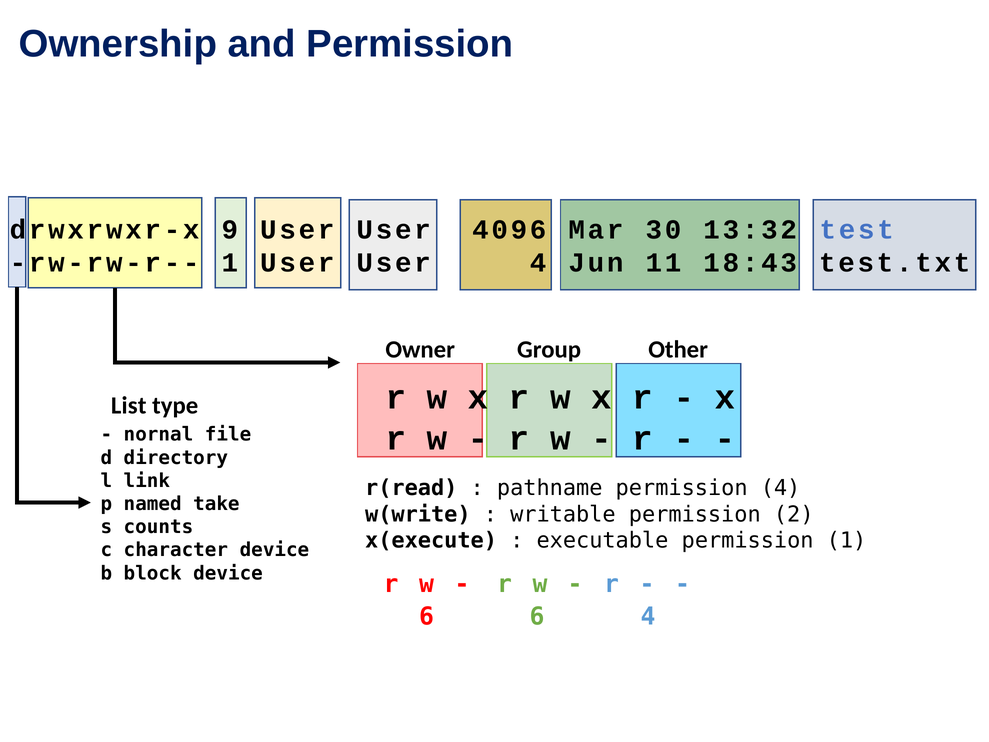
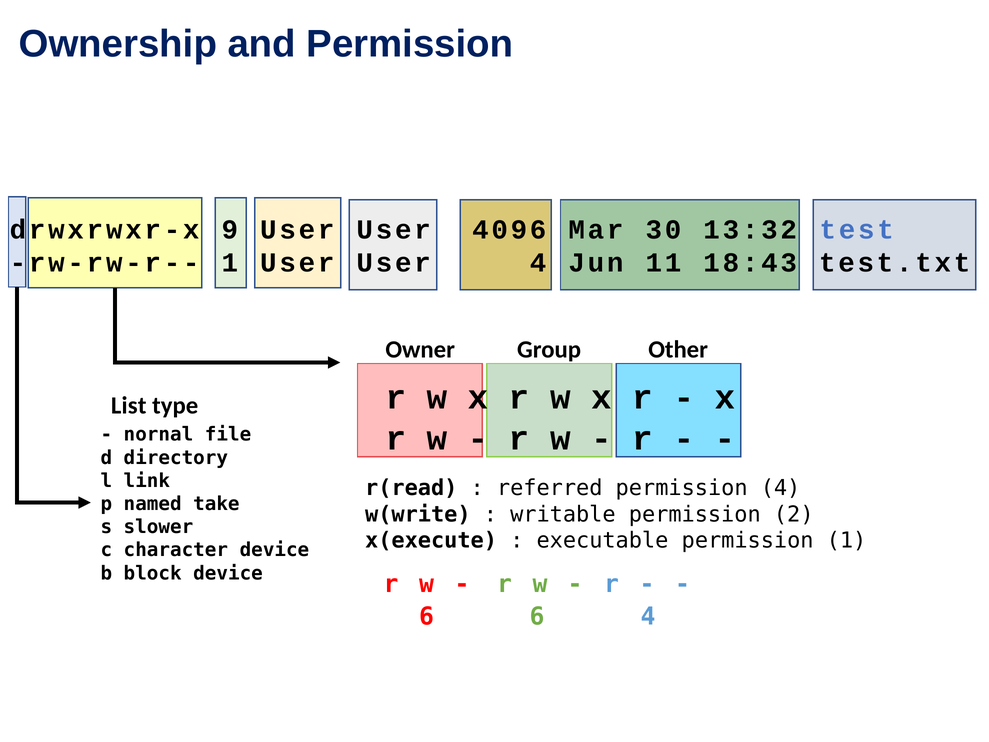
pathname: pathname -> referred (550, 488)
counts: counts -> slower (158, 527)
